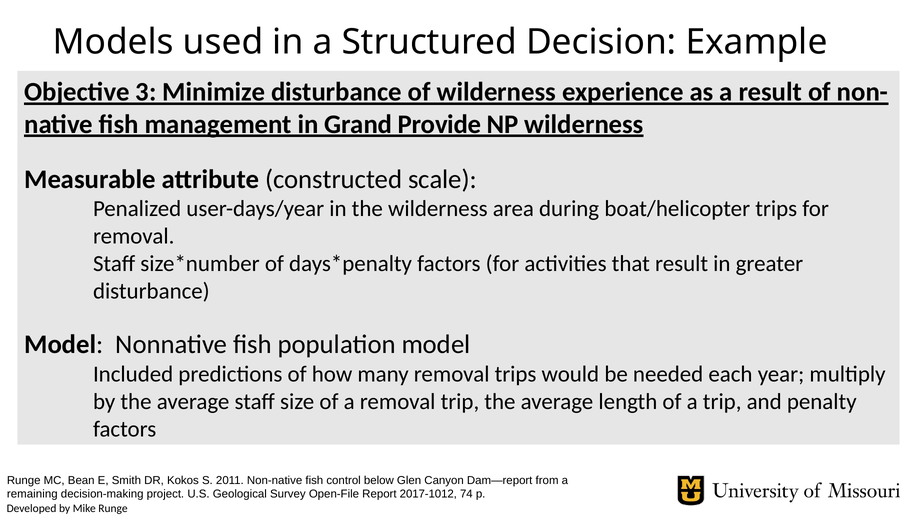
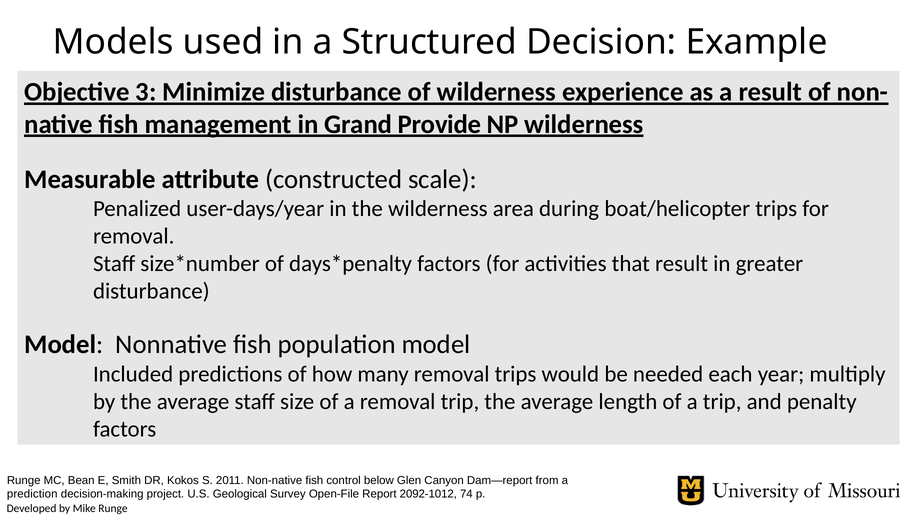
remaining: remaining -> prediction (32, 494)
2017-1012: 2017-1012 -> 2092-1012 (428, 494)
